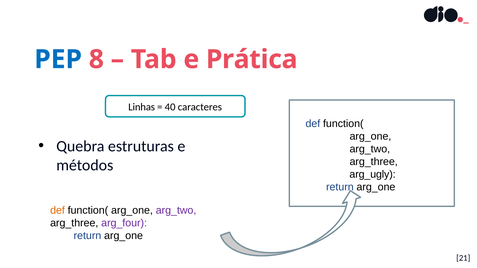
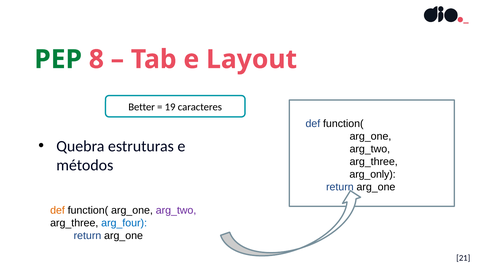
PEP colour: blue -> green (58, 59)
Prática: Prática -> Layout (252, 59)
Linhas: Linhas -> Better (142, 107)
40: 40 -> 19 (170, 107)
arg_ugly: arg_ugly -> arg_only (373, 175)
arg_four colour: purple -> blue (124, 223)
